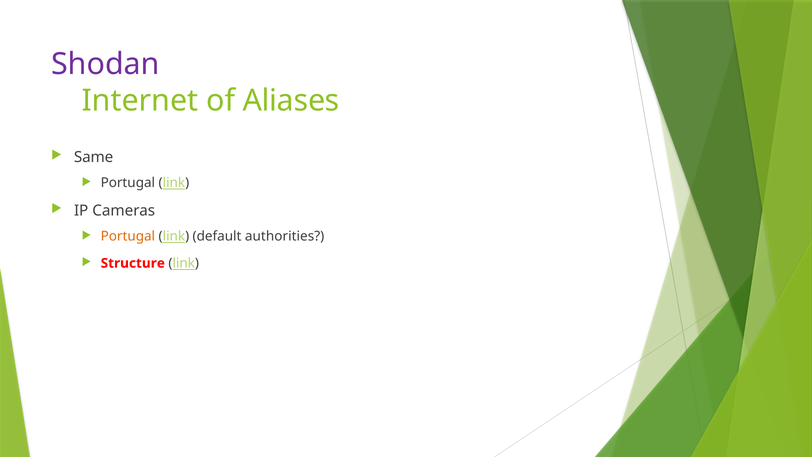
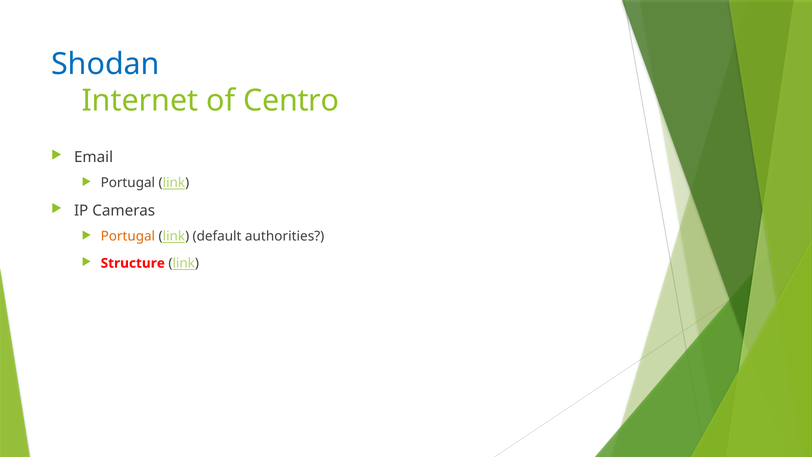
Shodan colour: purple -> blue (105, 64)
Aliases: Aliases -> Centro (291, 101)
Same: Same -> Email (94, 157)
